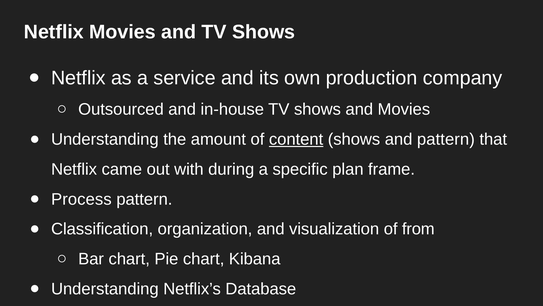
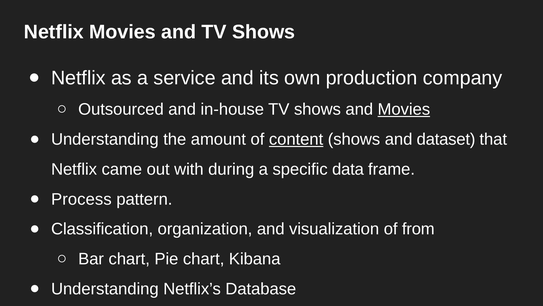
Movies underline: none -> present (404, 109)
and pattern: pattern -> dataset (446, 139)
plan: plan -> data (348, 169)
